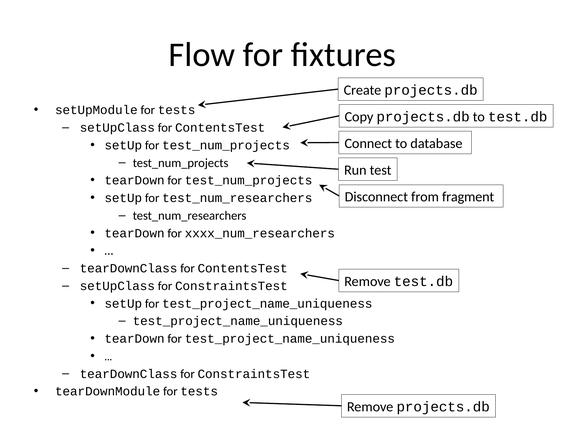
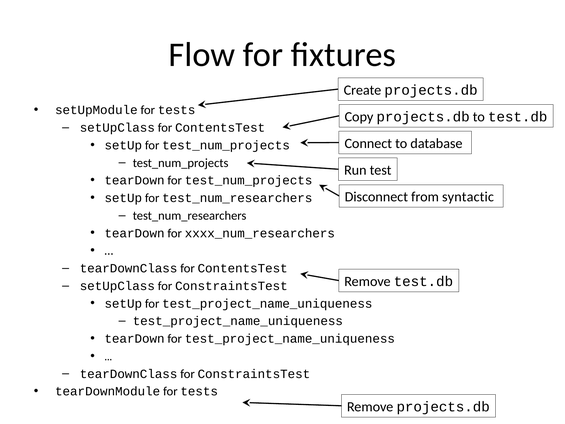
fragment: fragment -> syntactic (468, 197)
